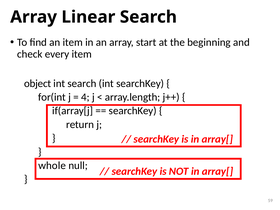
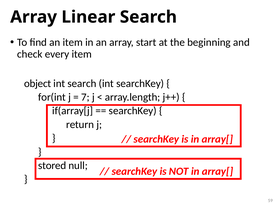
4: 4 -> 7 (85, 97)
whole: whole -> stored (52, 166)
